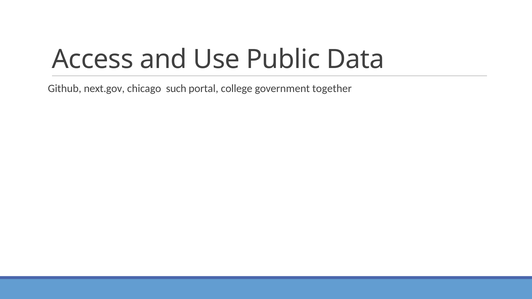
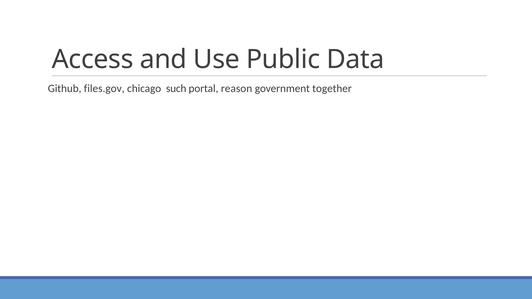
next.gov: next.gov -> files.gov (104, 88)
college: college -> reason (237, 88)
